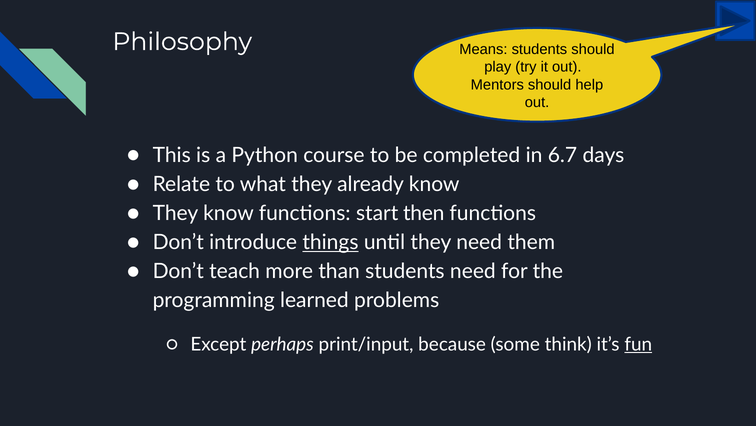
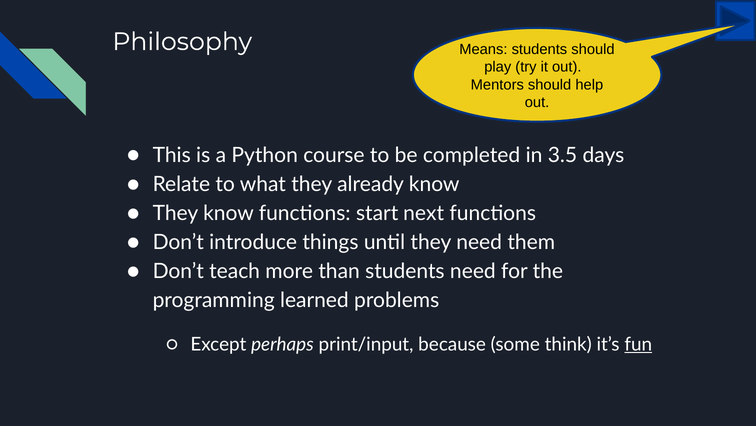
6.7: 6.7 -> 3.5 (562, 155)
then: then -> next (424, 213)
things underline: present -> none (330, 242)
